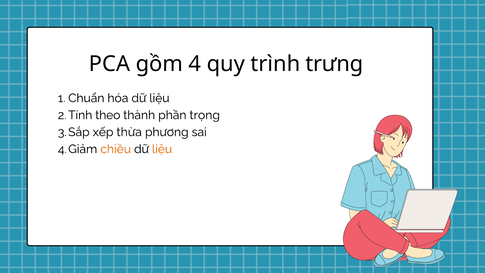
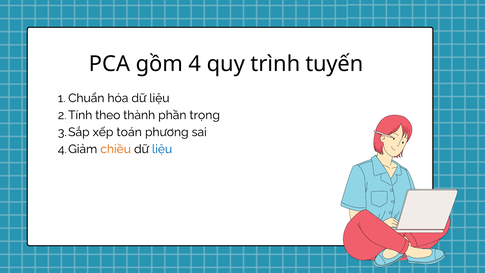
trưng: trưng -> tuyến (334, 64)
thừa: thừa -> toán (129, 132)
liệu colour: orange -> blue (162, 149)
